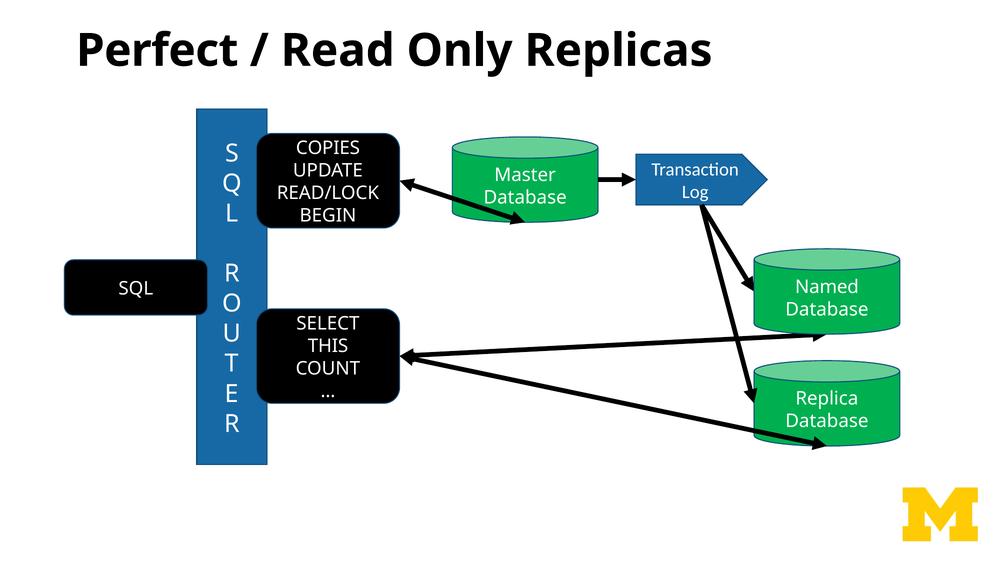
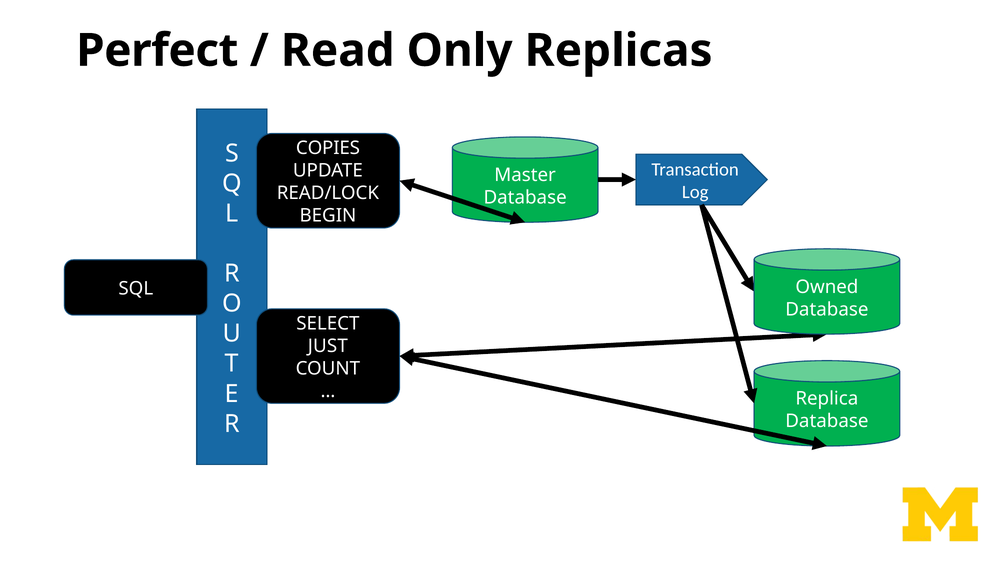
Named: Named -> Owned (827, 287)
THIS: THIS -> JUST (328, 346)
